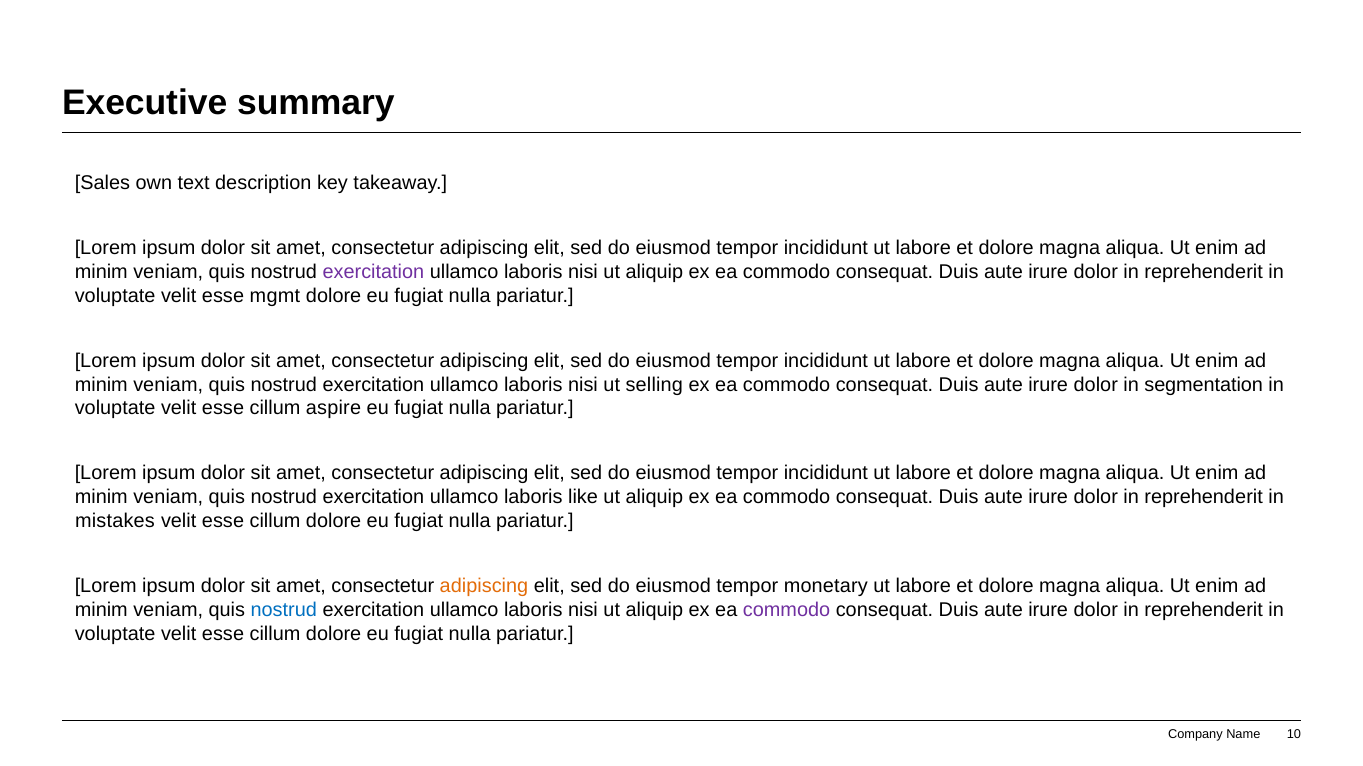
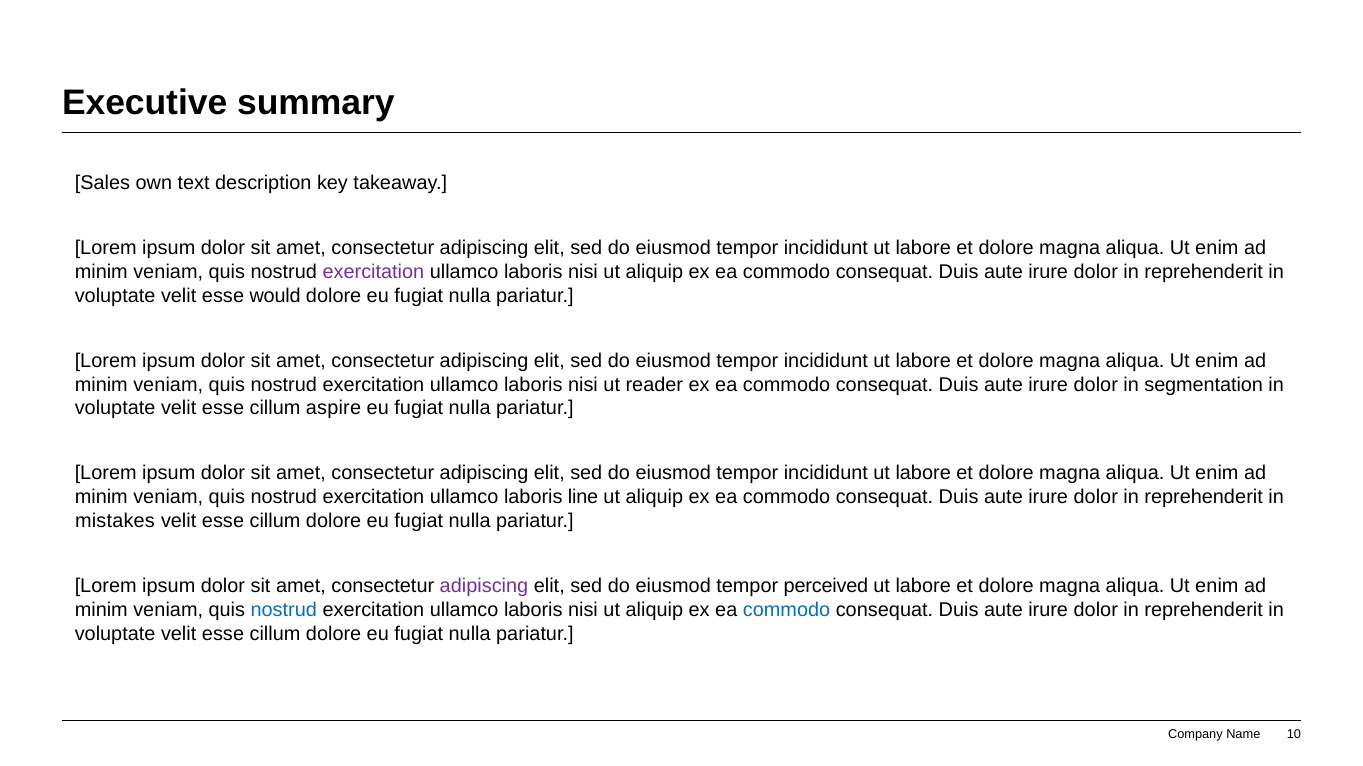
mgmt: mgmt -> would (275, 296)
selling: selling -> reader (654, 385)
like: like -> line (583, 498)
adipiscing colour: orange -> purple (484, 586)
monetary: monetary -> perceived (826, 586)
commodo colour: purple -> blue (787, 610)
